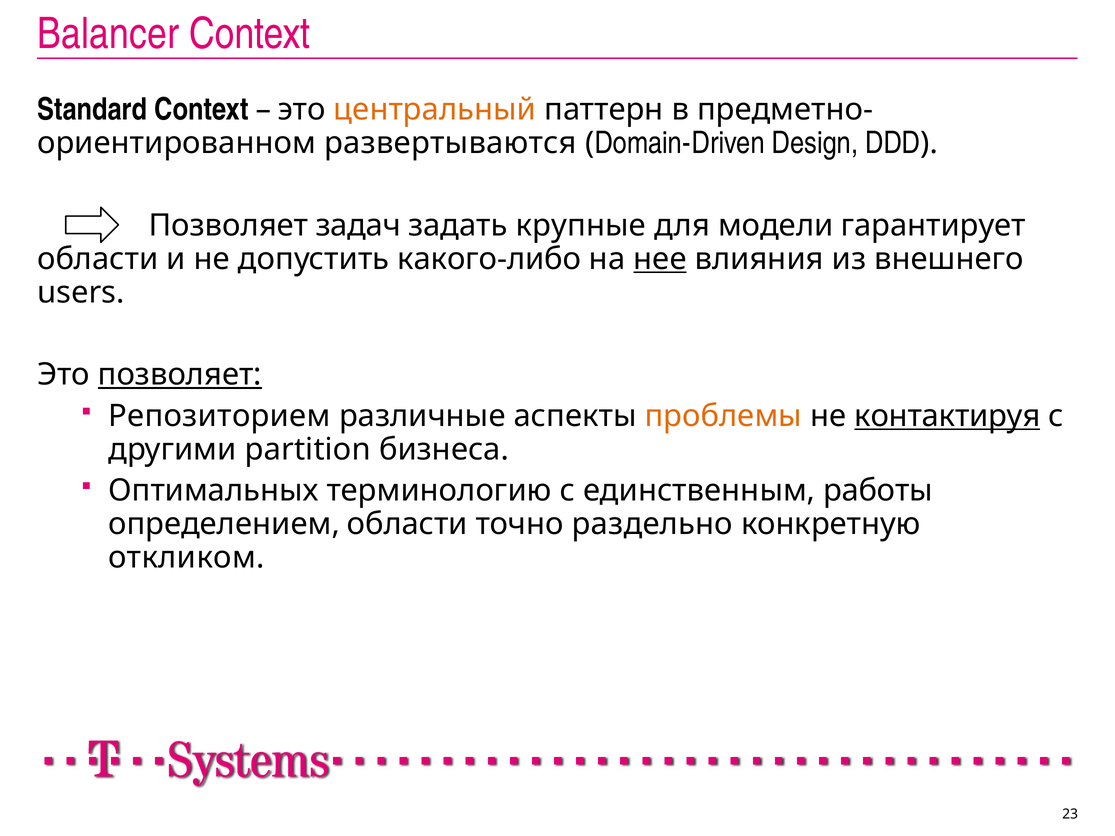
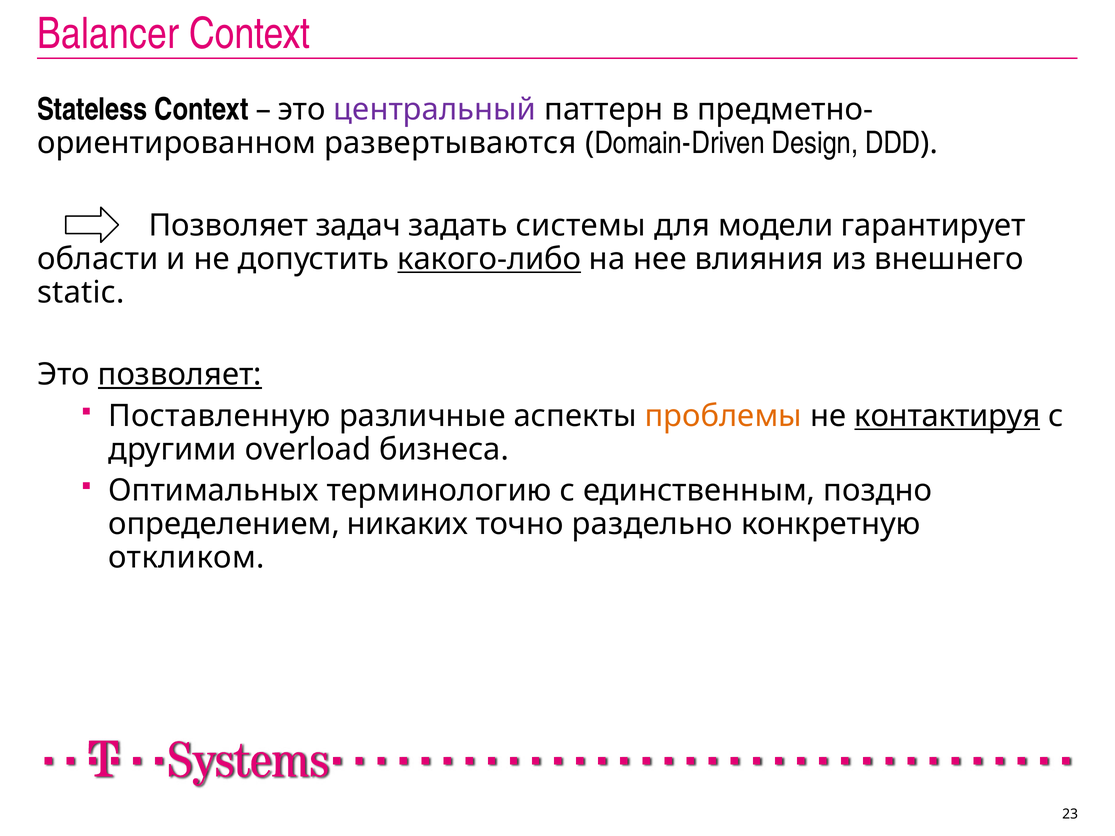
Standard: Standard -> Stateless (92, 110)
центральный colour: orange -> purple (435, 110)
крупные: крупные -> системы (581, 226)
какого-либо underline: none -> present (489, 259)
нее underline: present -> none (660, 259)
users: users -> static (81, 292)
Репозиторием: Репозиторием -> Поставленную (219, 416)
partition: partition -> overload (308, 449)
работы: работы -> поздно (878, 491)
определением области: области -> никаких (407, 524)
